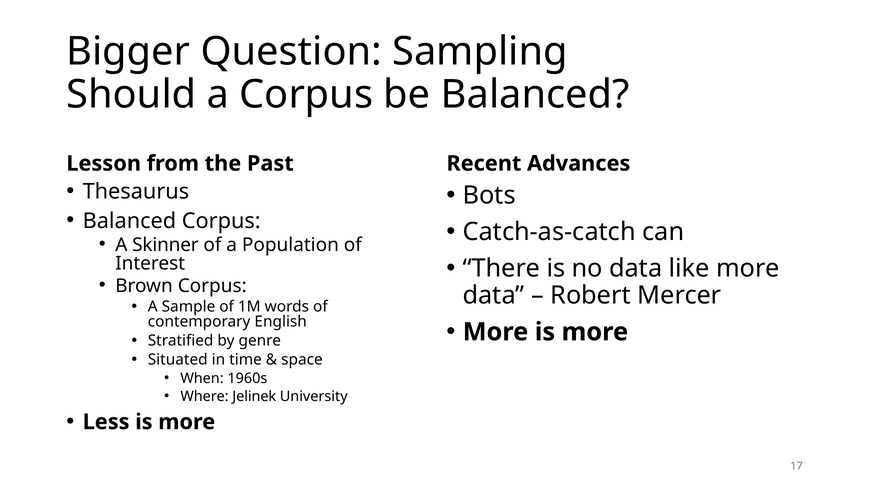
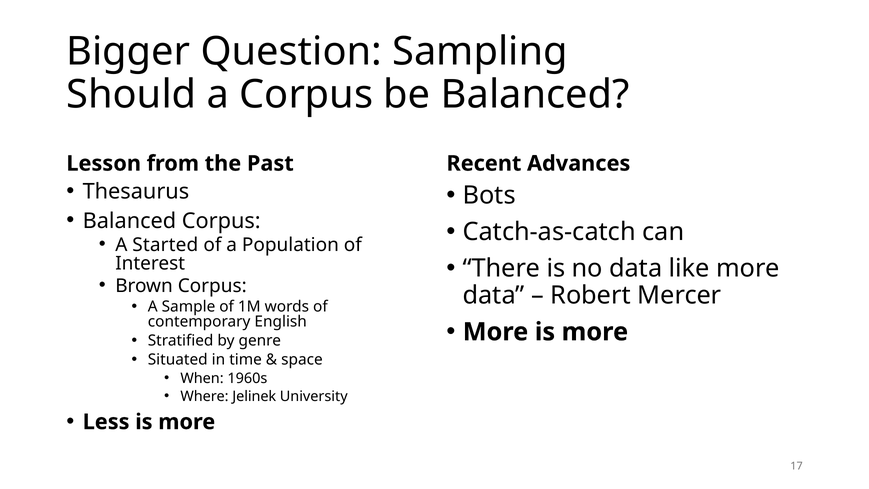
Skinner: Skinner -> Started (165, 245)
